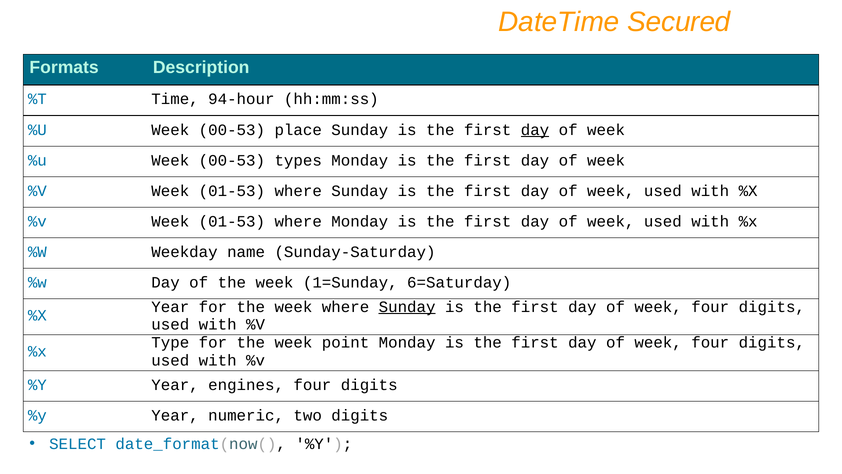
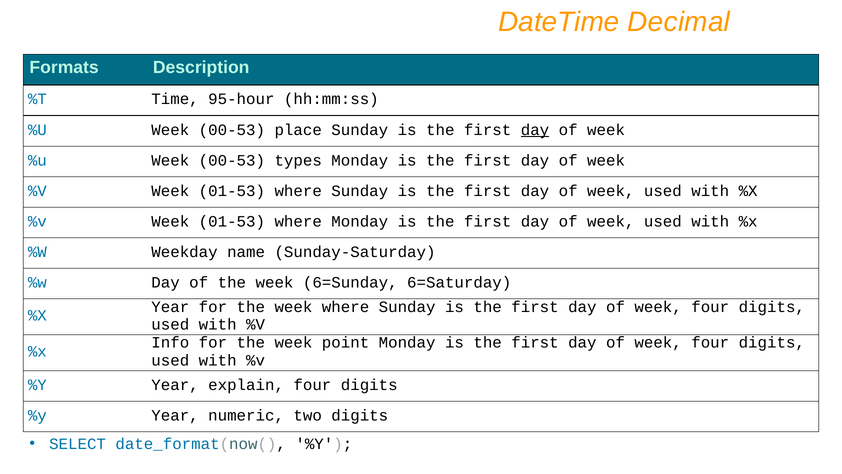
Secured: Secured -> Decimal (679, 22)
94-hour: 94-hour -> 95-hour (241, 99)
1=Sunday: 1=Sunday -> 6=Sunday (350, 282)
Sunday underline: present -> none (407, 307)
Type: Type -> Info (170, 342)
engines: engines -> explain (246, 385)
